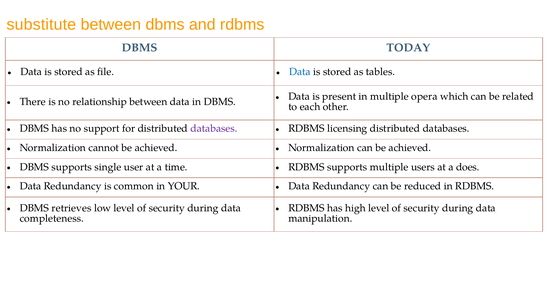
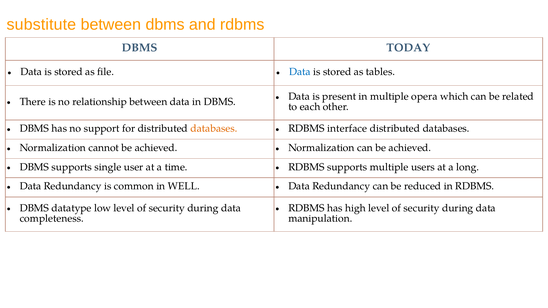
databases colour: purple -> orange (214, 129)
licensing: licensing -> interface (347, 129)
does: does -> long (468, 167)
YOUR: YOUR -> WELL (184, 186)
retrieves: retrieves -> datatype (72, 208)
